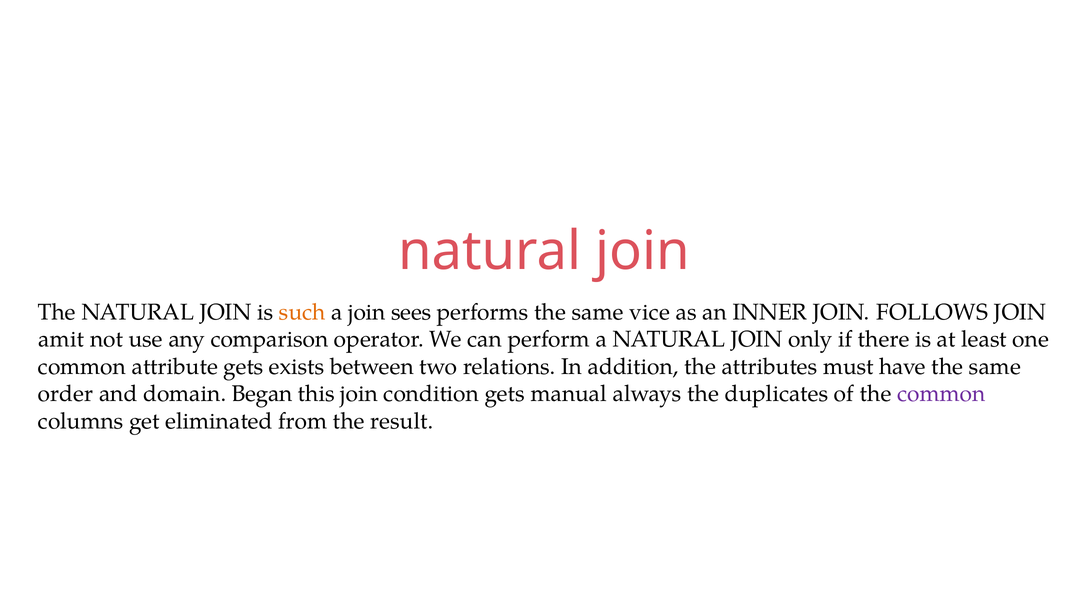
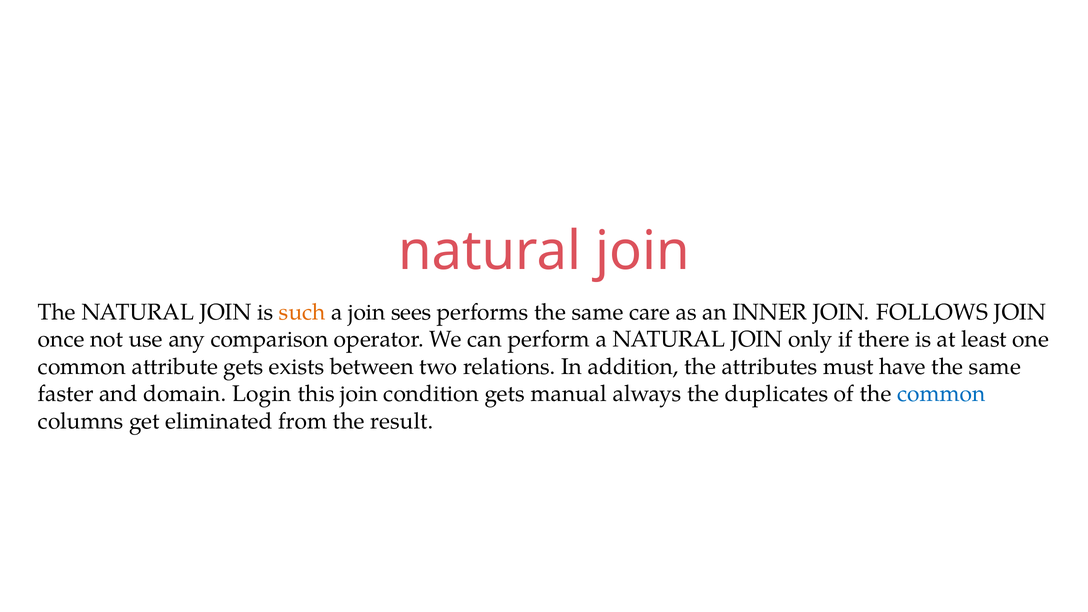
vice: vice -> care (650, 312)
amit: amit -> once (61, 339)
order: order -> faster (66, 394)
Began: Began -> Login (262, 394)
common colour: purple -> blue (941, 394)
